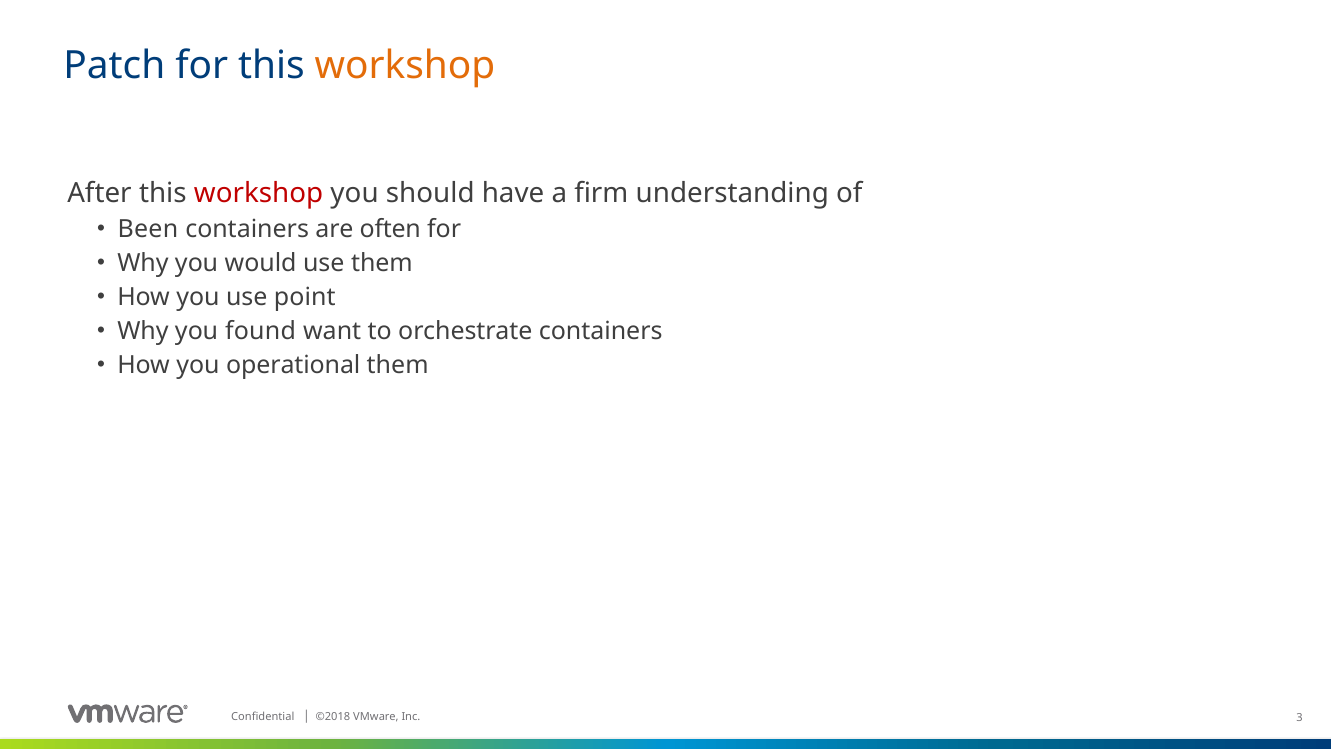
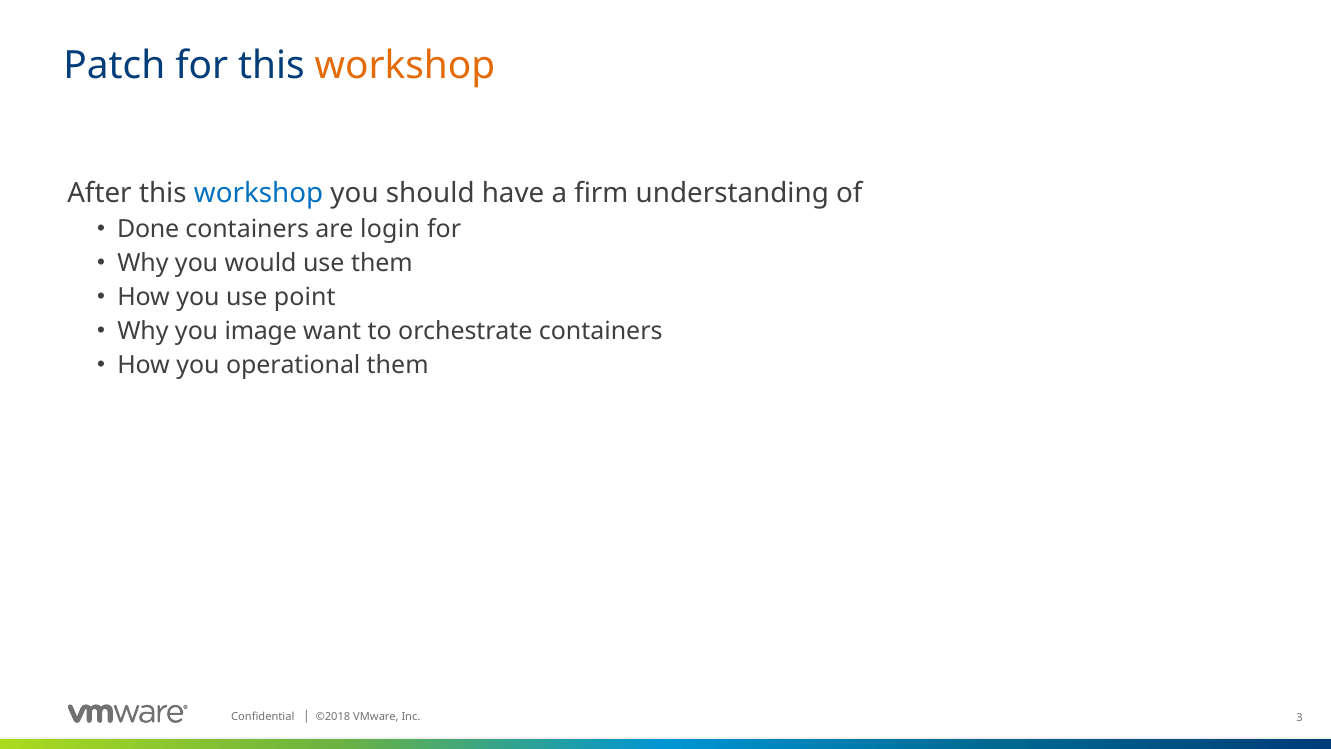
workshop colour: red -> blue (259, 193)
Been: Been -> Done (148, 229)
often: often -> login (390, 229)
found: found -> image (261, 331)
